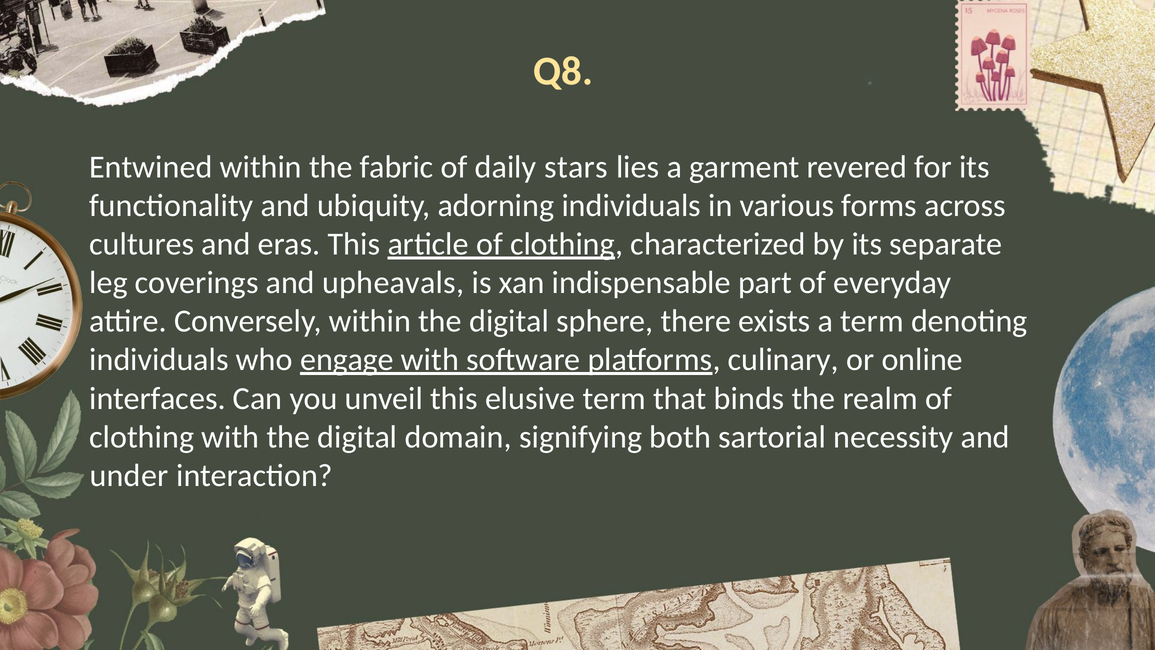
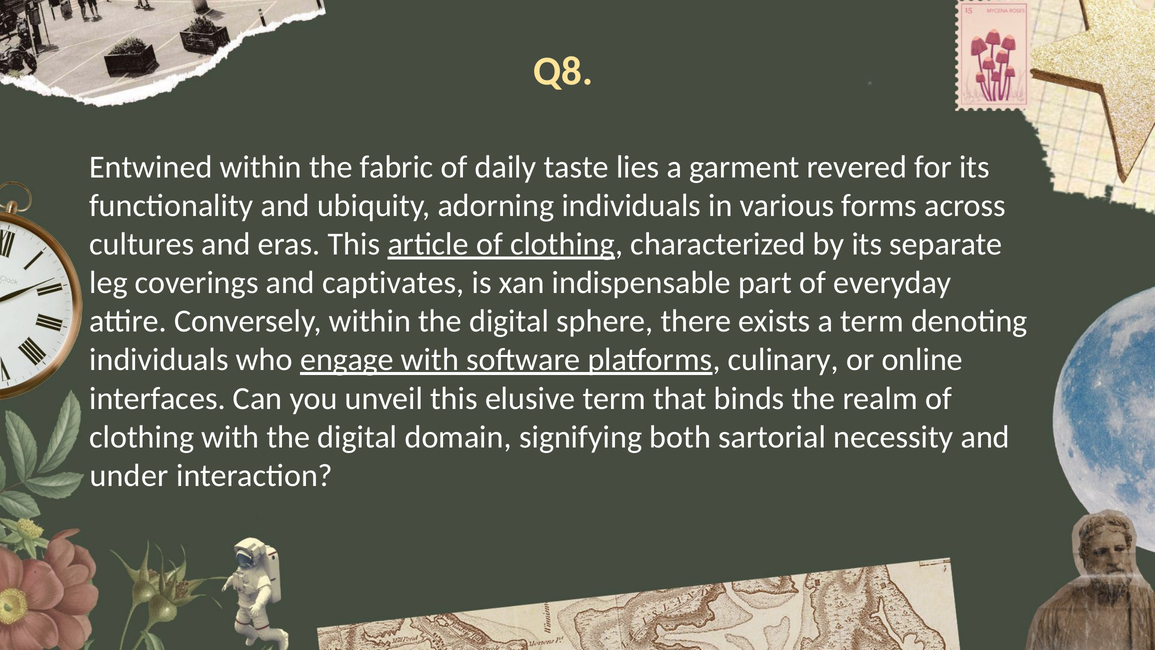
stars: stars -> taste (576, 167)
upheavals: upheavals -> captivates (393, 283)
